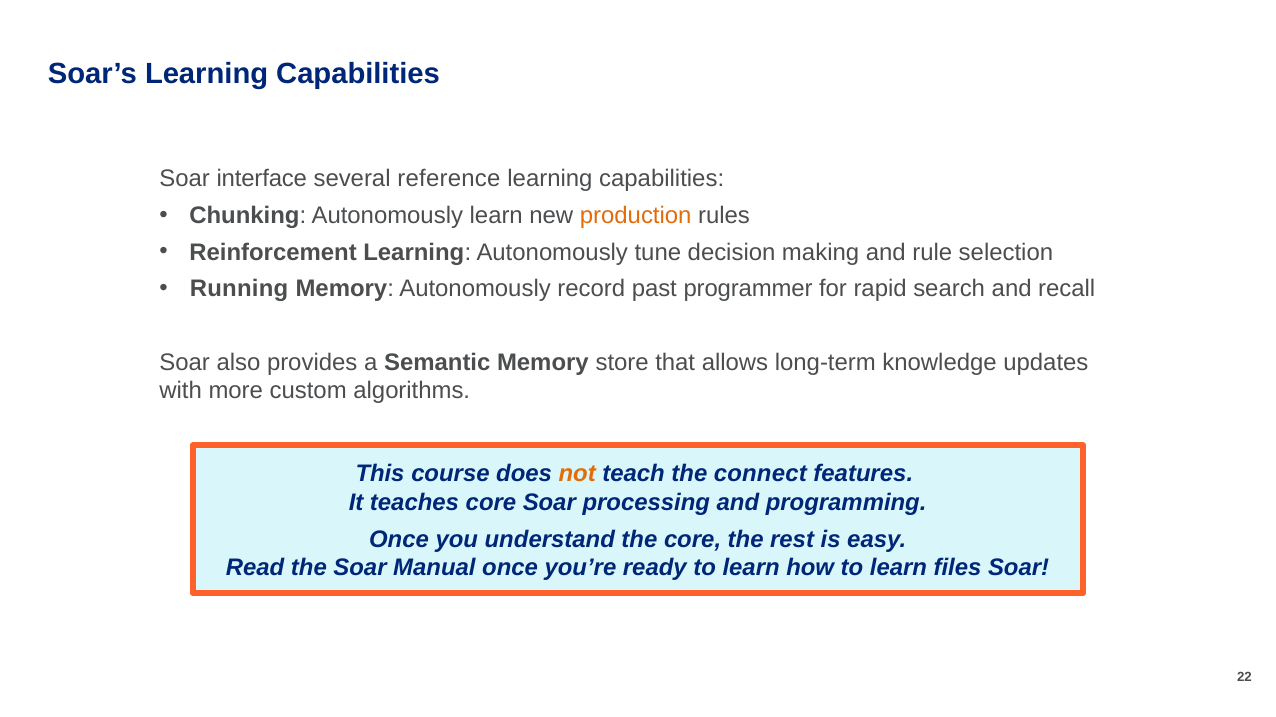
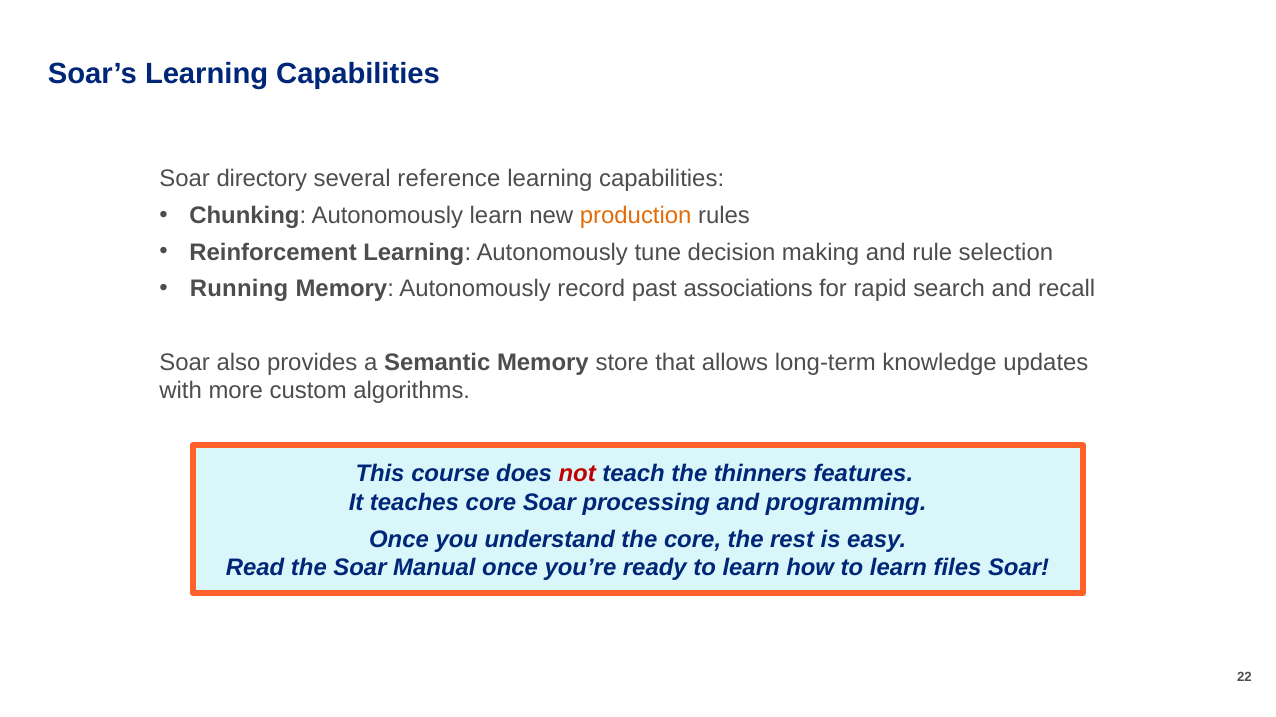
interface: interface -> directory (262, 179)
programmer: programmer -> associations (748, 289)
not colour: orange -> red (577, 475)
connect: connect -> thinners (761, 475)
